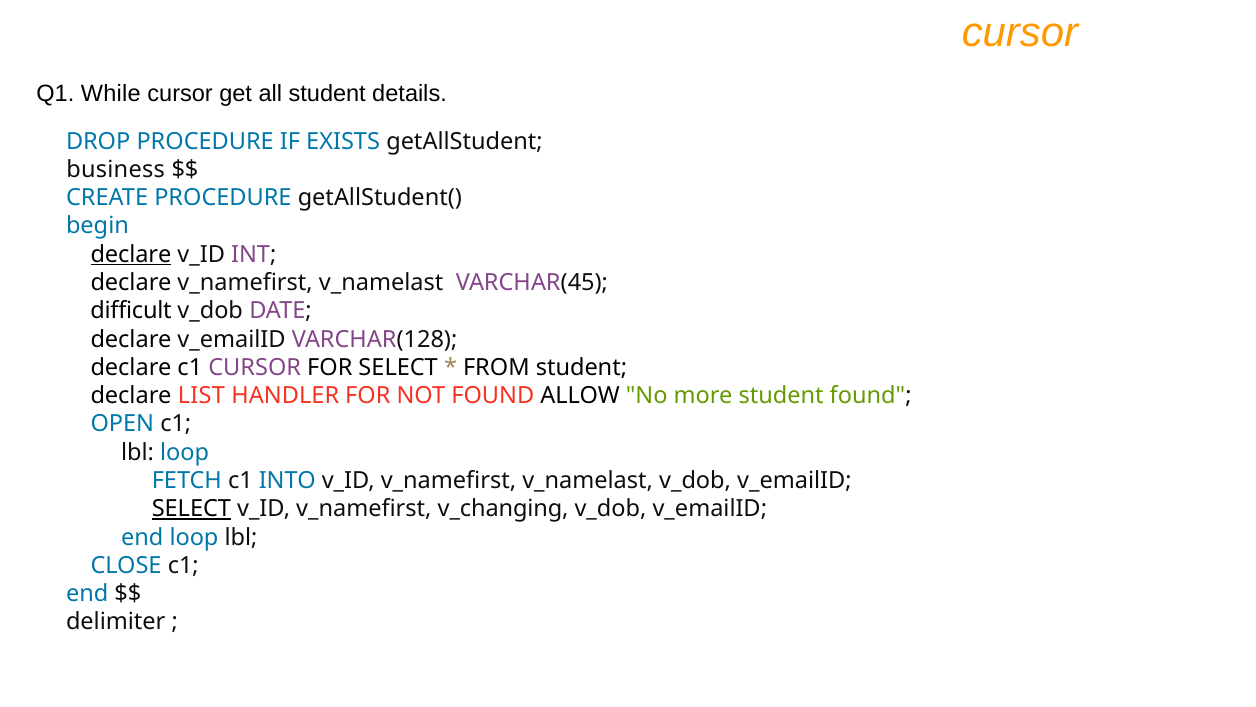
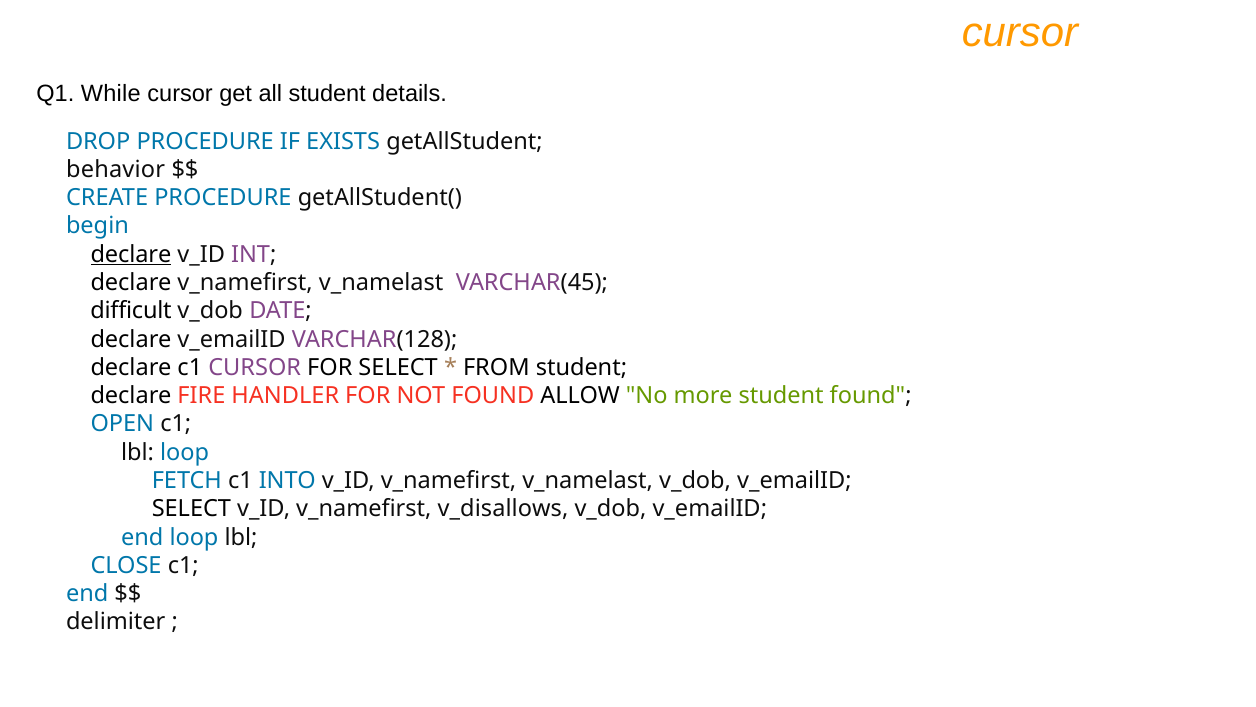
business: business -> behavior (116, 170)
LIST: LIST -> FIRE (201, 396)
SELECT underline: present -> none (191, 509)
v_changing: v_changing -> v_disallows (503, 509)
